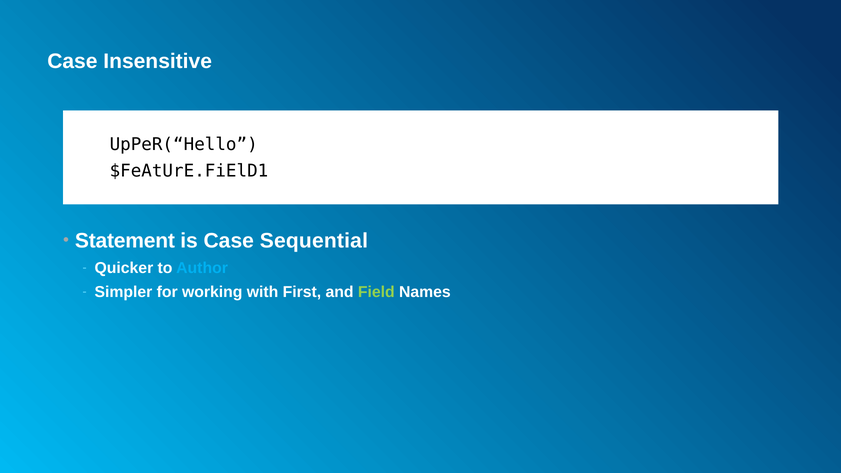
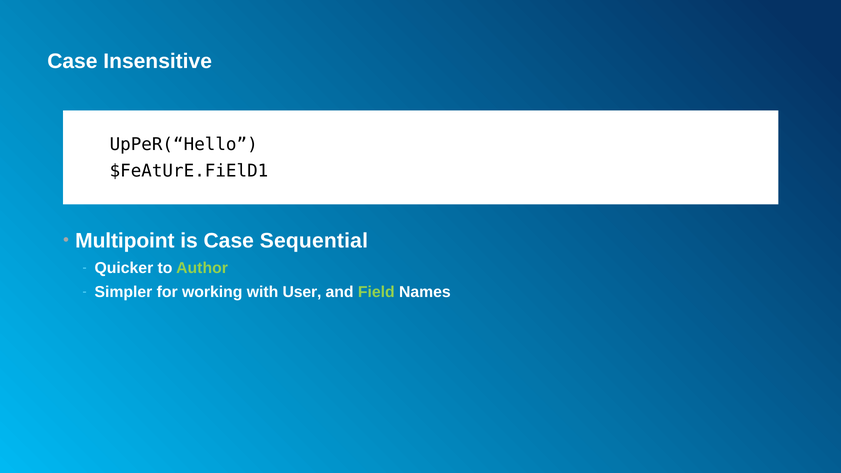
Statement: Statement -> Multipoint (125, 241)
Author colour: light blue -> light green (202, 268)
First: First -> User (302, 292)
